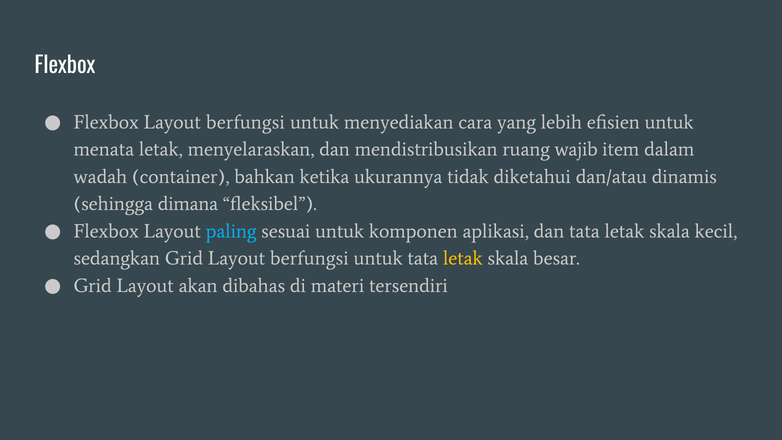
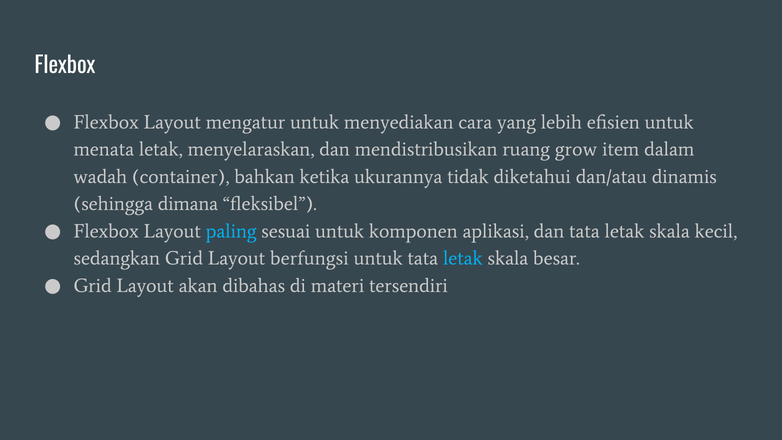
Flexbox Layout berfungsi: berfungsi -> mengatur (246, 122)
wajib: wajib -> grow (576, 149)
letak colour: yellow -> light blue (463, 258)
